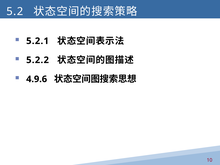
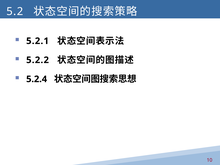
4.9.6: 4.9.6 -> 5.2.4 (37, 79)
